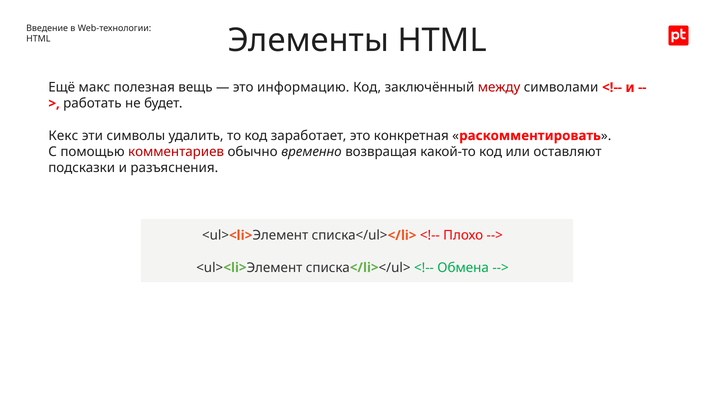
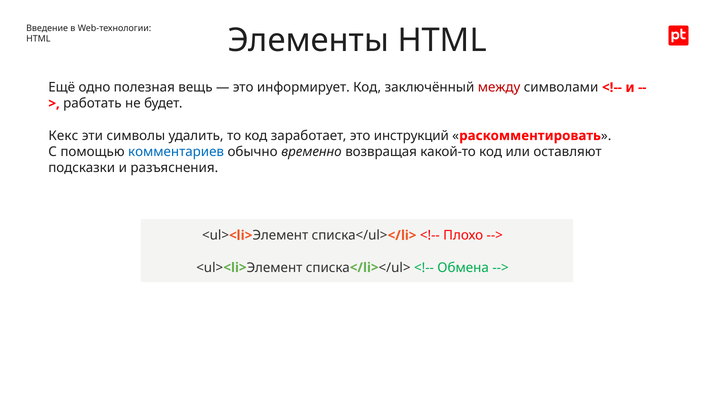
макс: макс -> одно (94, 87)
информацию: информацию -> информирует (303, 87)
конкретная: конкретная -> инструкций (411, 136)
комментариев colour: red -> blue (176, 152)
